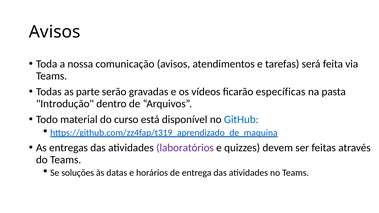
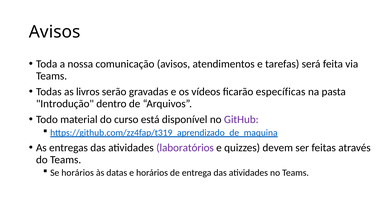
parte: parte -> livros (88, 92)
GitHub colour: blue -> purple (241, 120)
Se soluções: soluções -> horários (78, 173)
